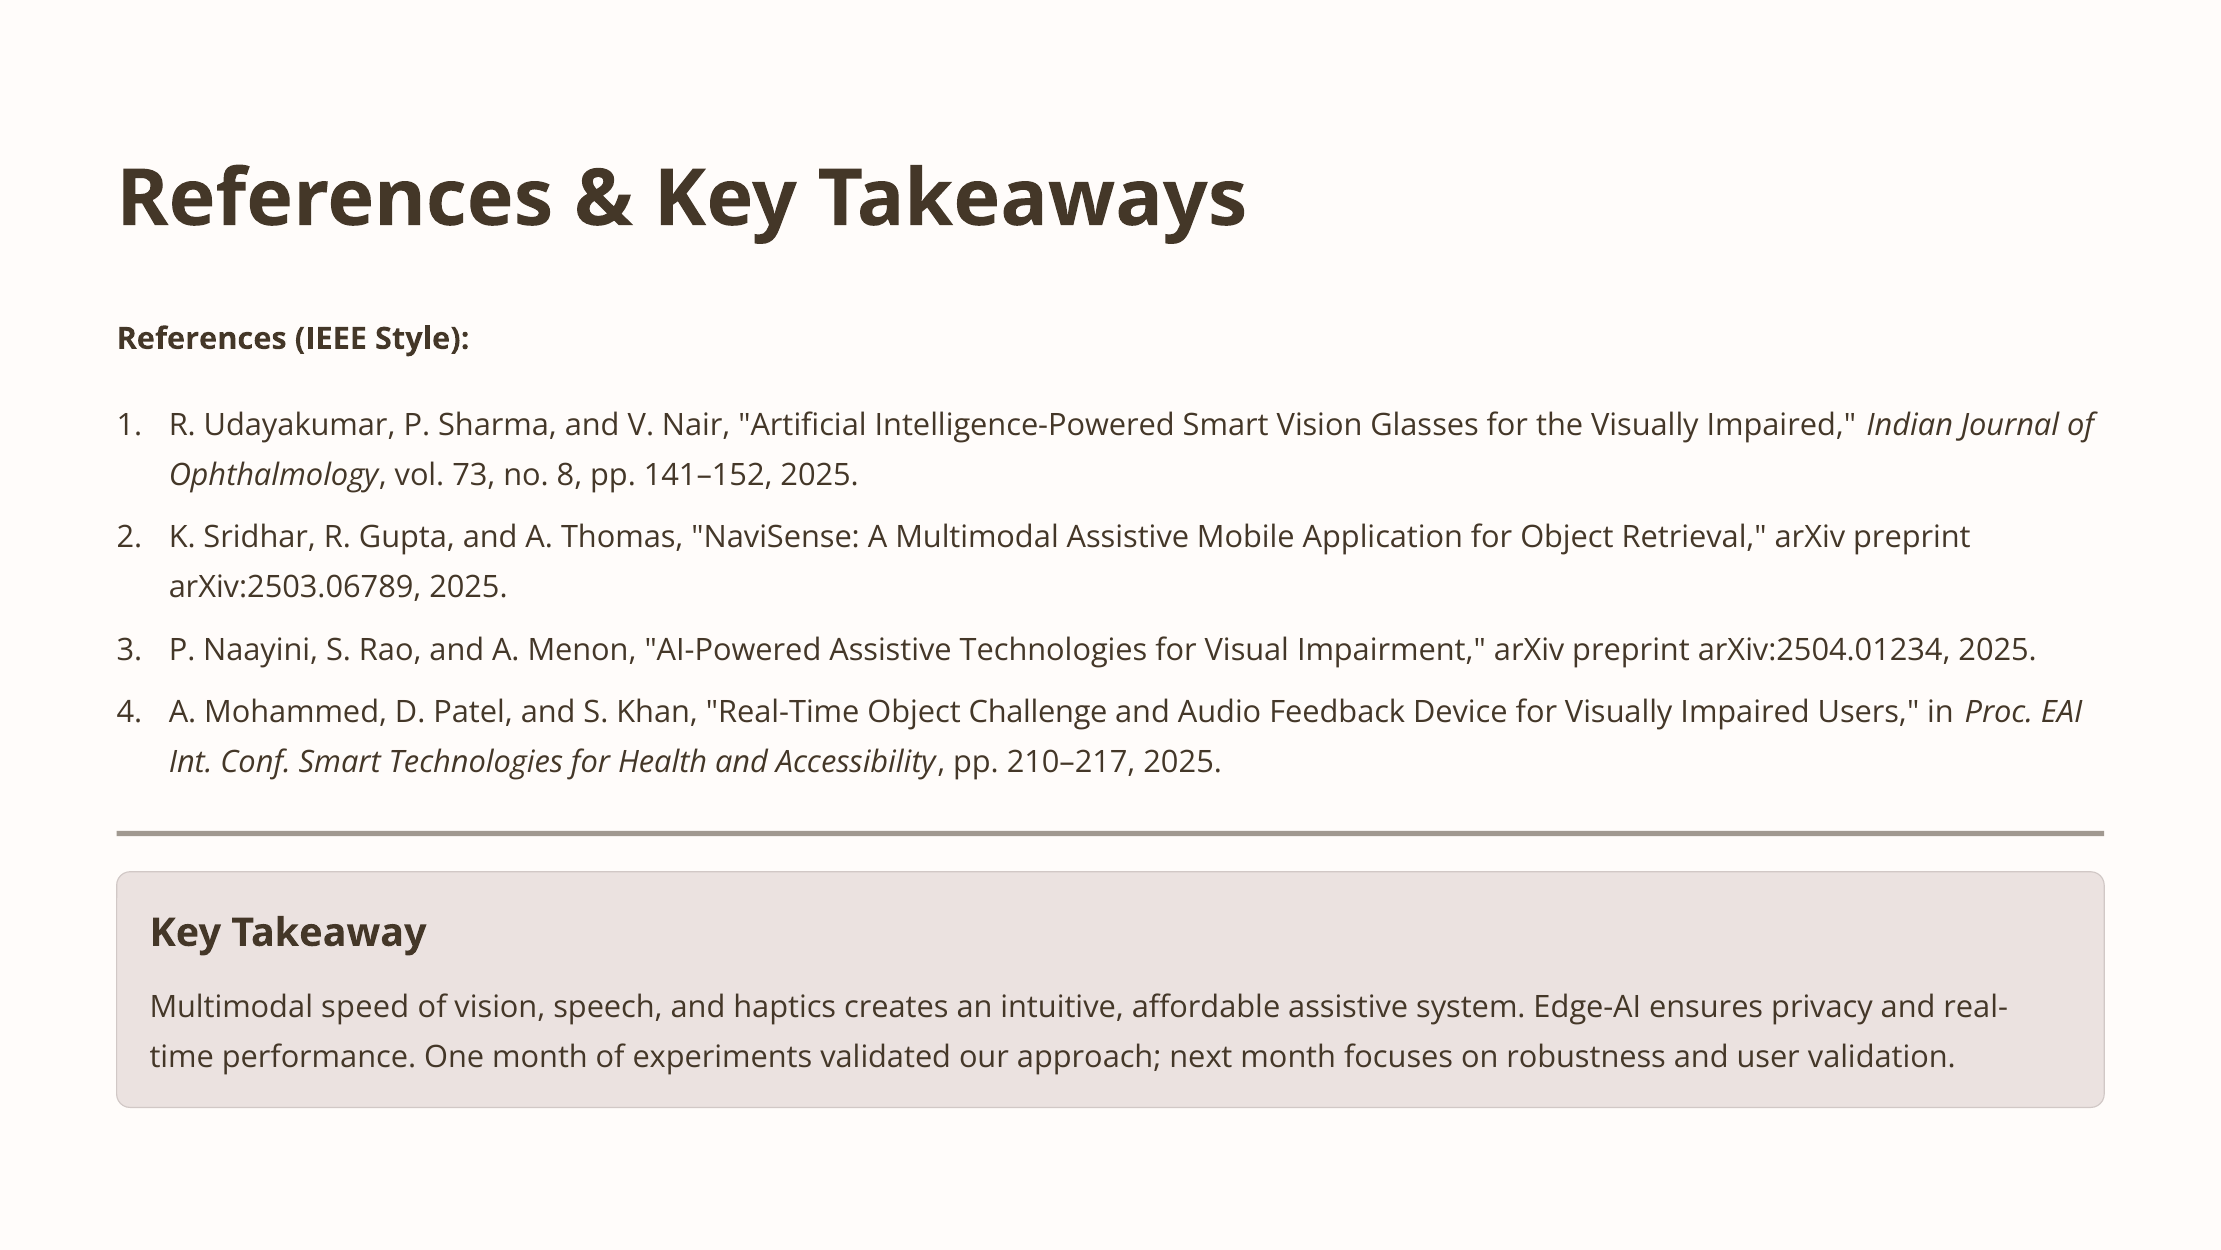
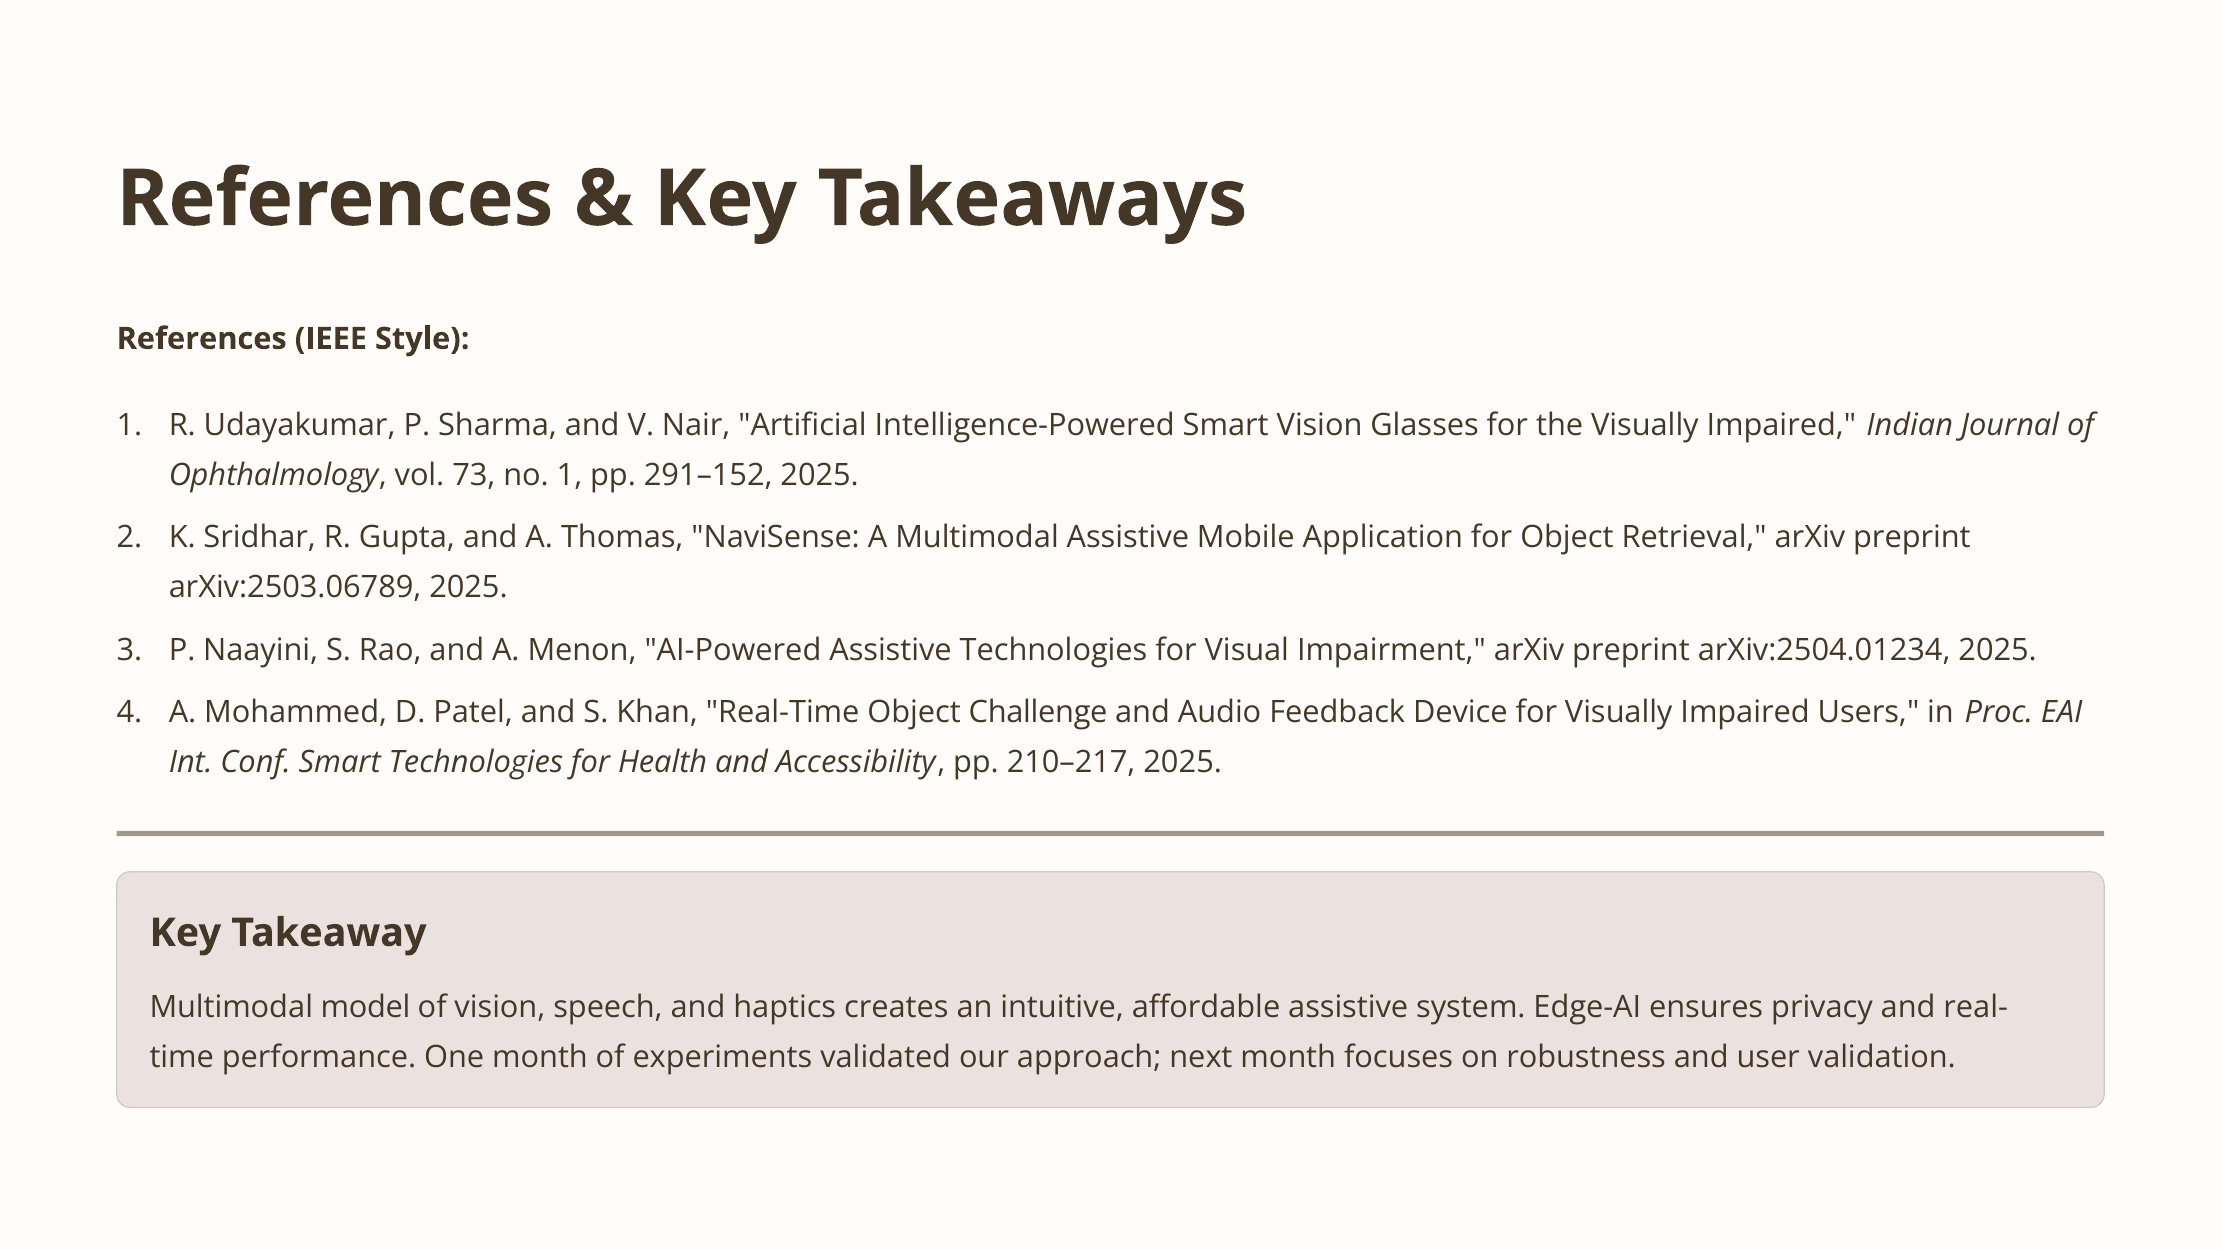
no 8: 8 -> 1 (569, 475)
141–152: 141–152 -> 291–152 (708, 475)
speed: speed -> model (366, 1006)
